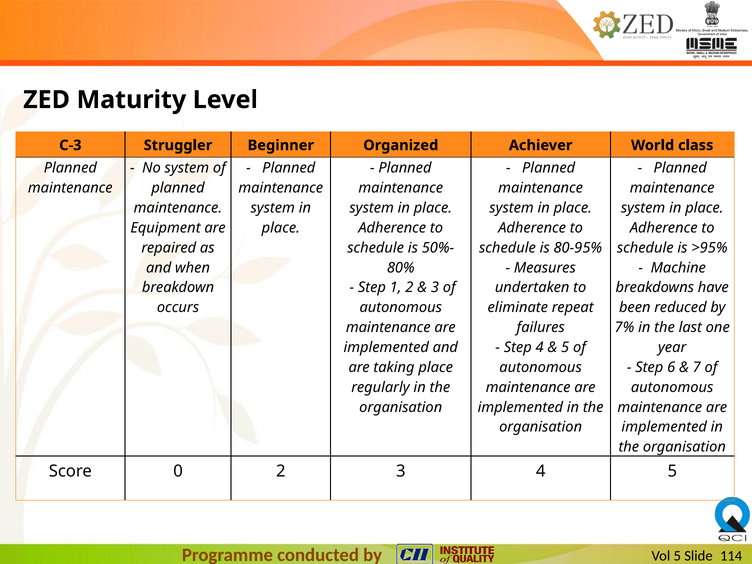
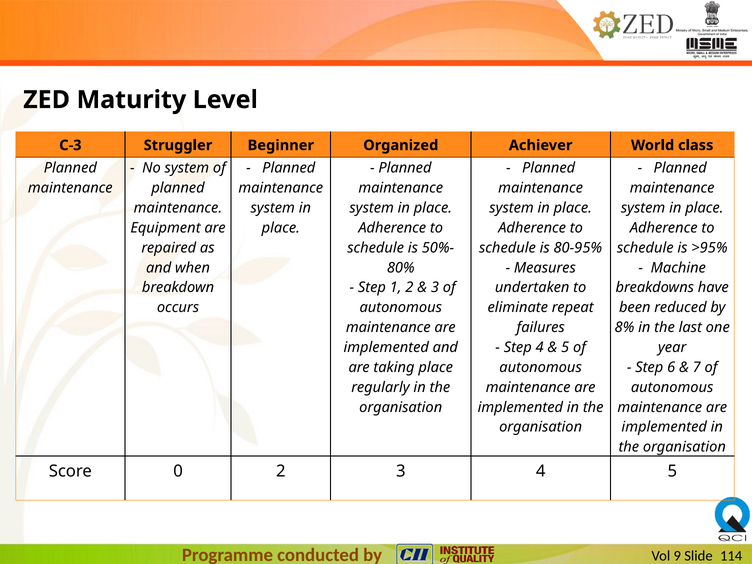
7%: 7% -> 8% (624, 327)
5: 5 -> 9 (677, 556)
